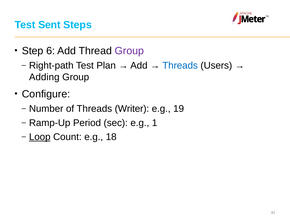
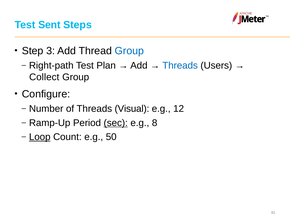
6: 6 -> 3 (51, 51)
Group colour: purple -> blue (129, 51)
Adding: Adding -> Collect (44, 77)
Writer: Writer -> Visual (132, 108)
19: 19 -> 12 (179, 108)
sec underline: none -> present (116, 123)
1: 1 -> 8 (155, 123)
18: 18 -> 50 (111, 137)
